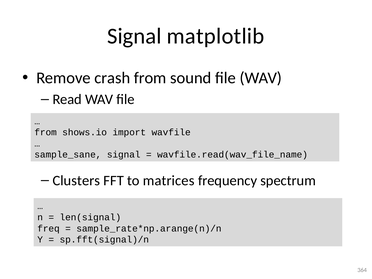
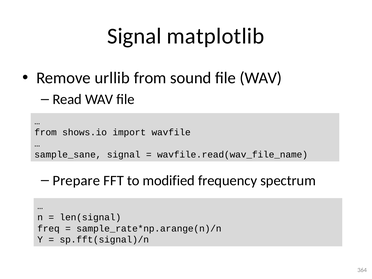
crash: crash -> urllib (112, 78)
Clusters: Clusters -> Prepare (76, 180)
matrices: matrices -> modified (169, 180)
